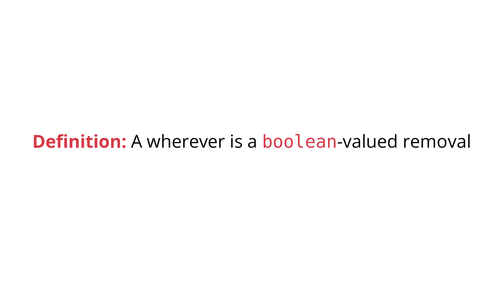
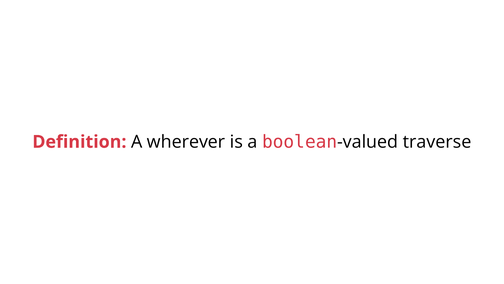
removal: removal -> traverse (437, 142)
